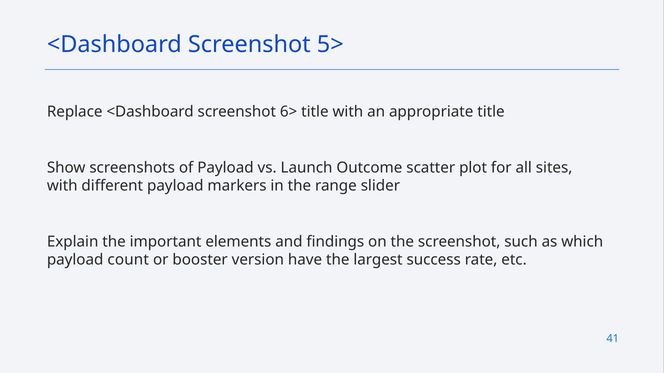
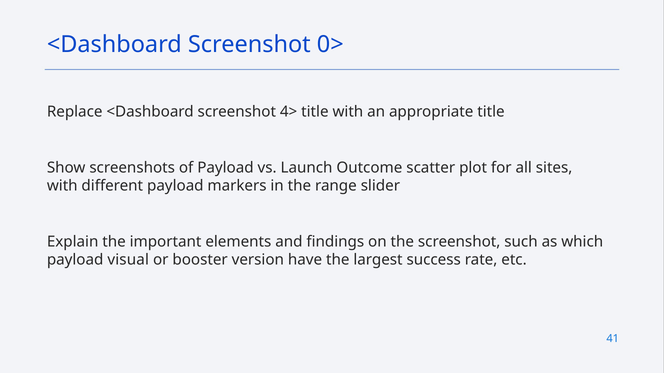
5>: 5> -> 0> (330, 44)
6>: 6> -> 4> (289, 112)
count: count -> visual (128, 260)
